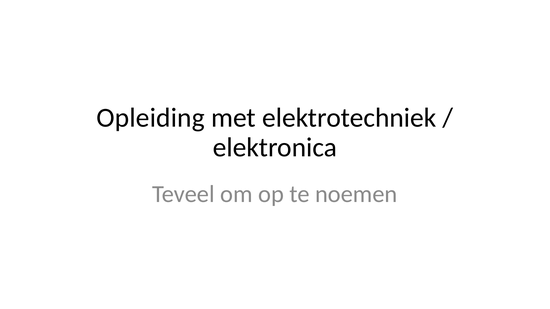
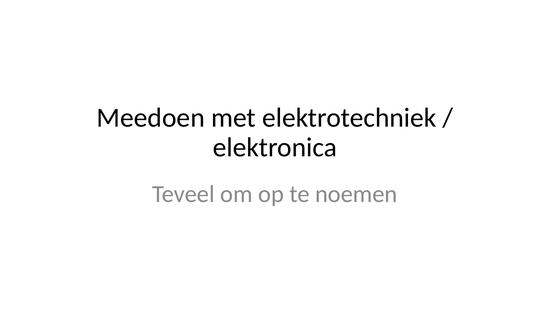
Opleiding: Opleiding -> Meedoen (151, 118)
